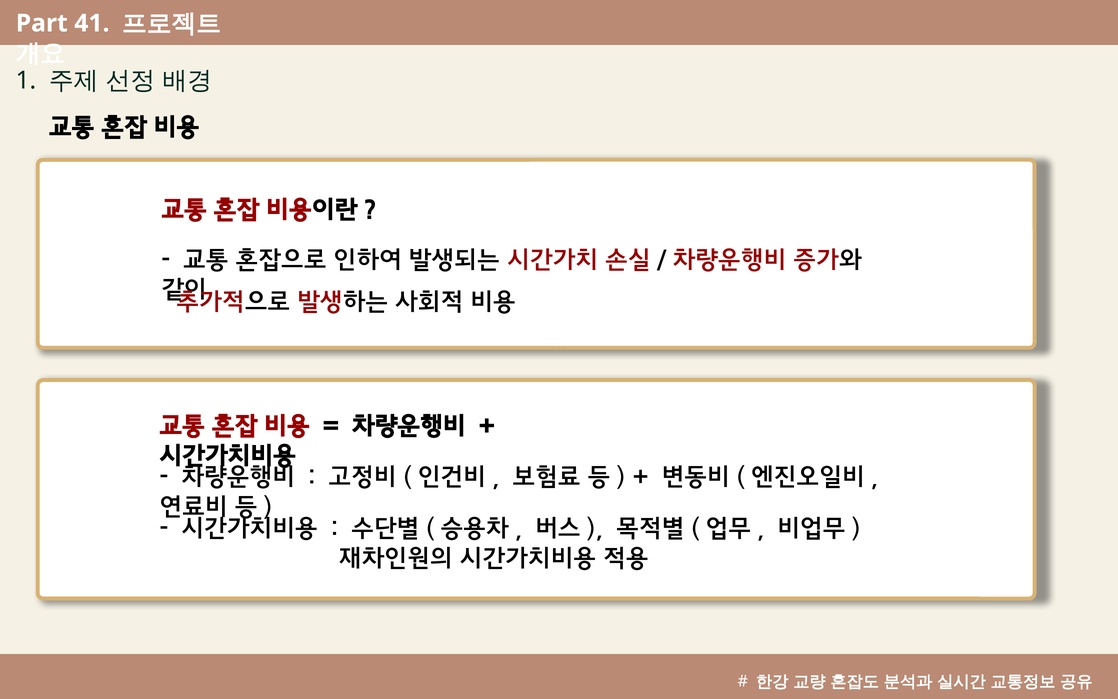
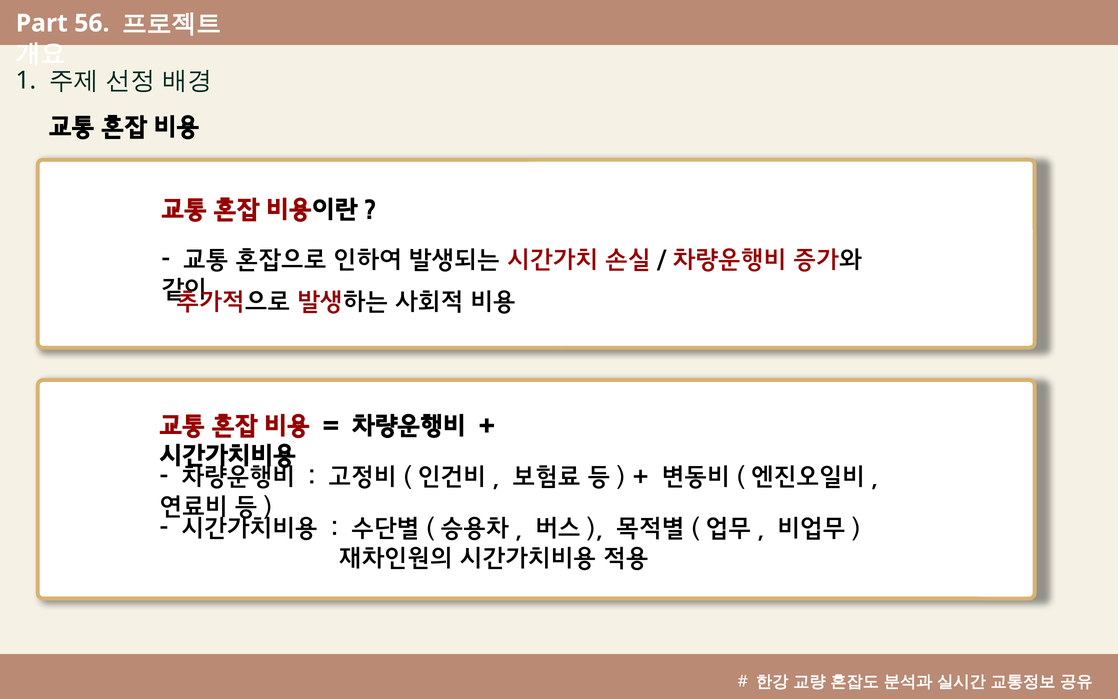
41: 41 -> 56 (92, 23)
